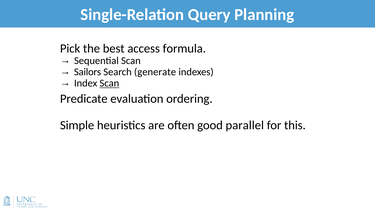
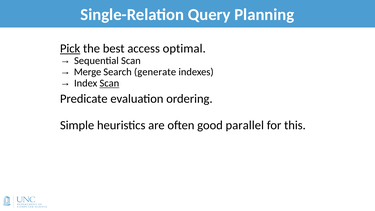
Pick underline: none -> present (70, 48)
formula: formula -> optimal (184, 48)
Sailors: Sailors -> Merge (88, 72)
